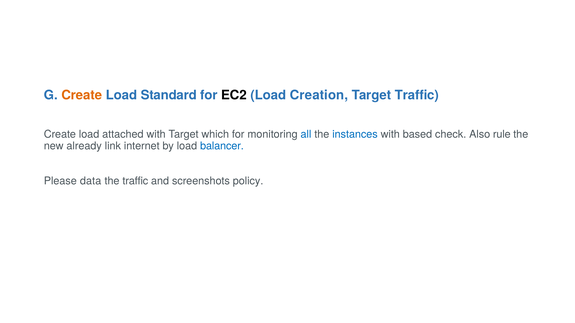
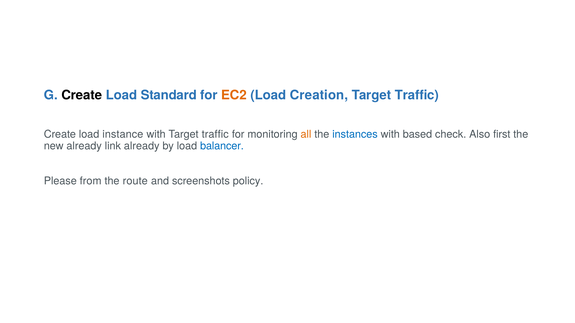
Create colour: orange -> black (82, 95)
EC2 colour: black -> orange (234, 95)
attached: attached -> instance (123, 134)
with Target which: which -> traffic (215, 134)
all colour: blue -> orange (306, 134)
rule: rule -> first (502, 134)
link internet: internet -> already (142, 146)
data: data -> from (91, 181)
the traffic: traffic -> route (135, 181)
